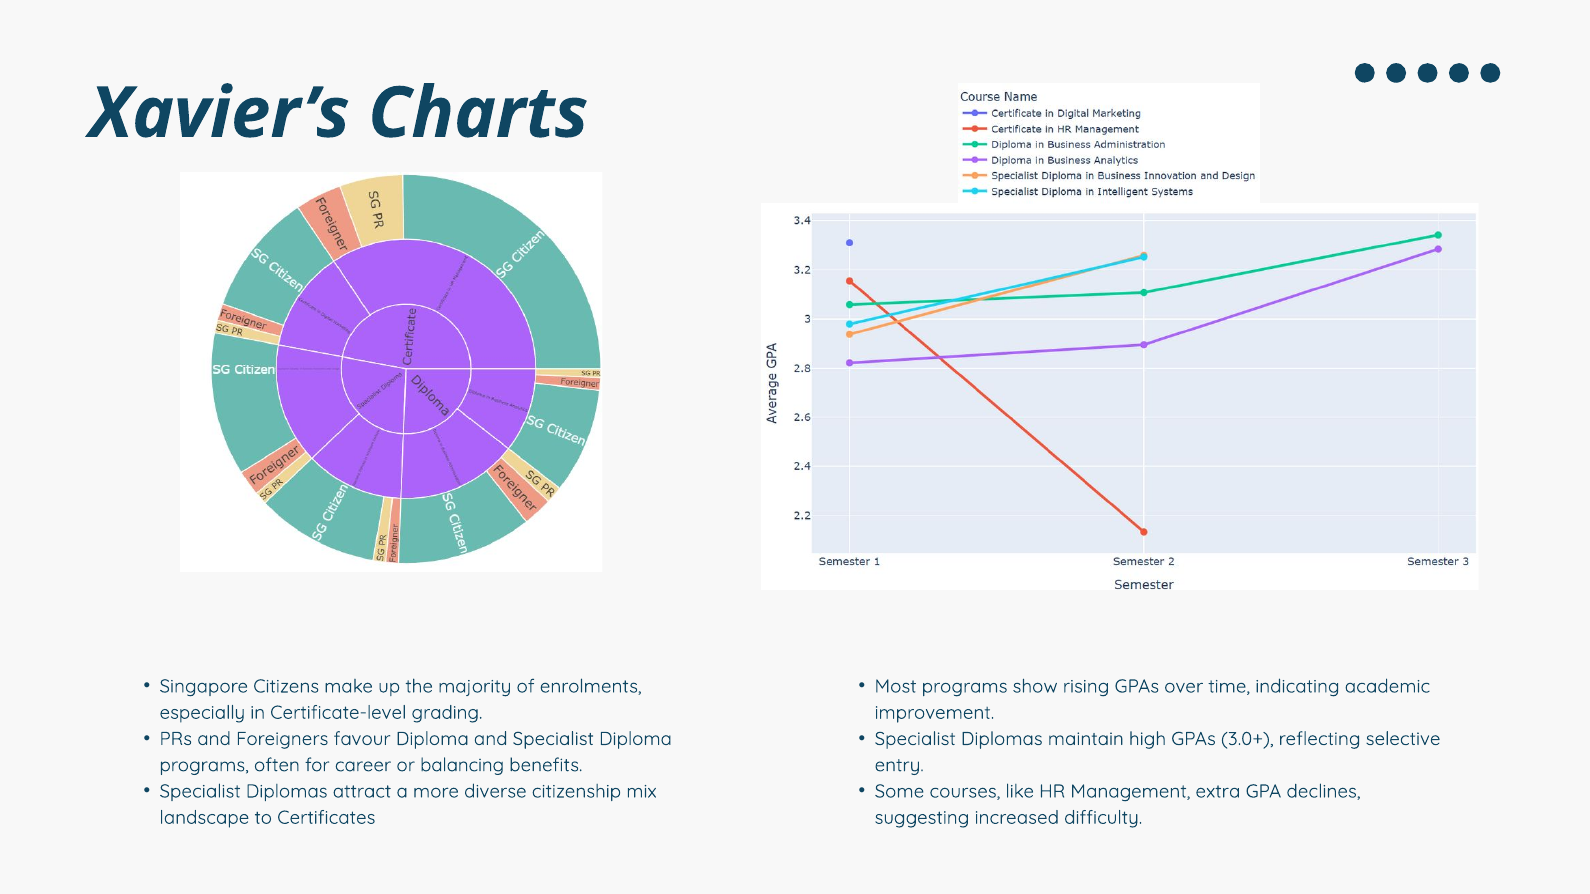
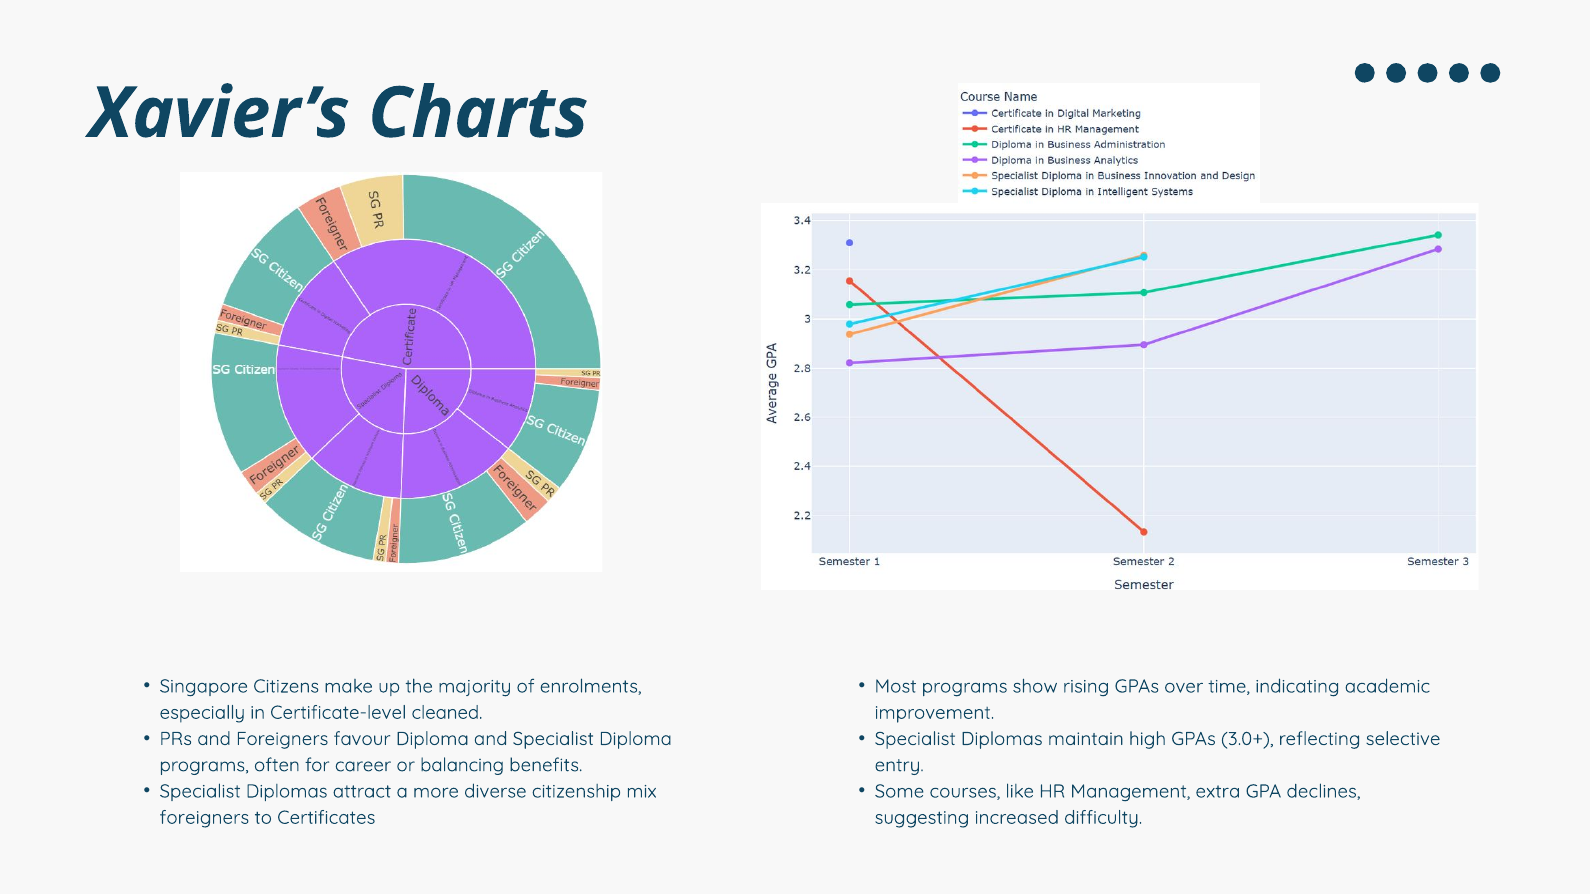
grading: grading -> cleaned (447, 713)
landscape: landscape -> foreigners (204, 818)
